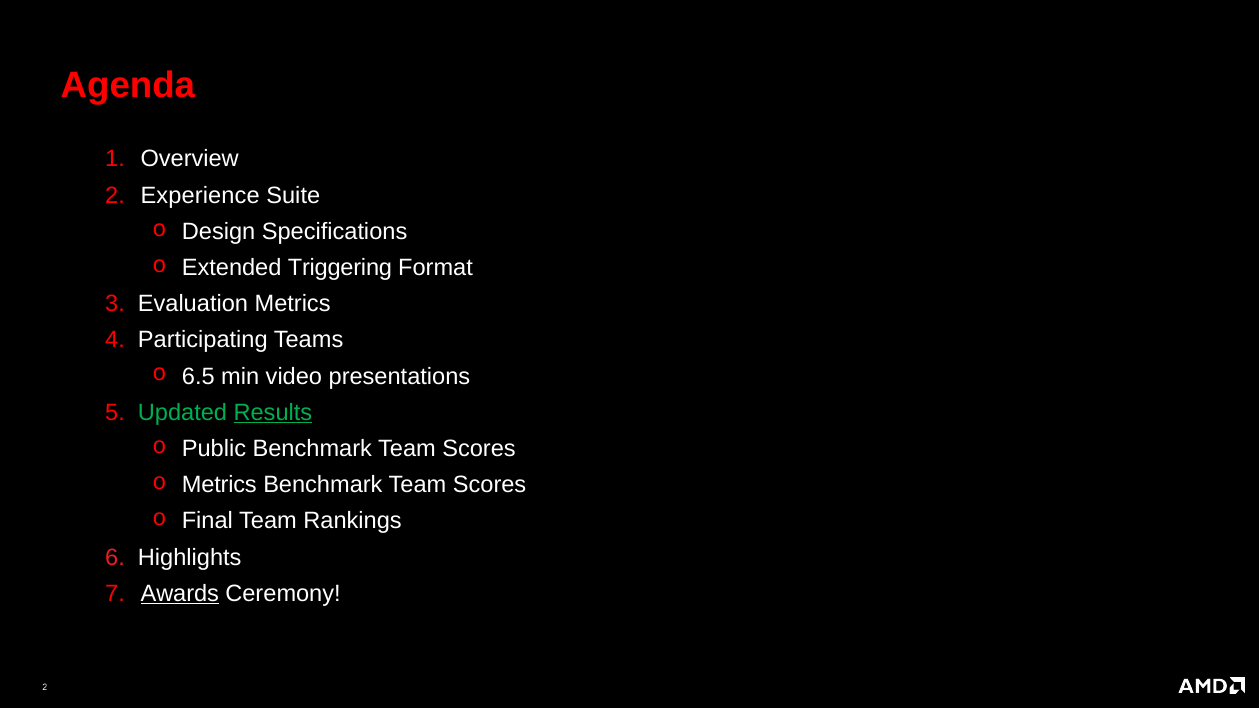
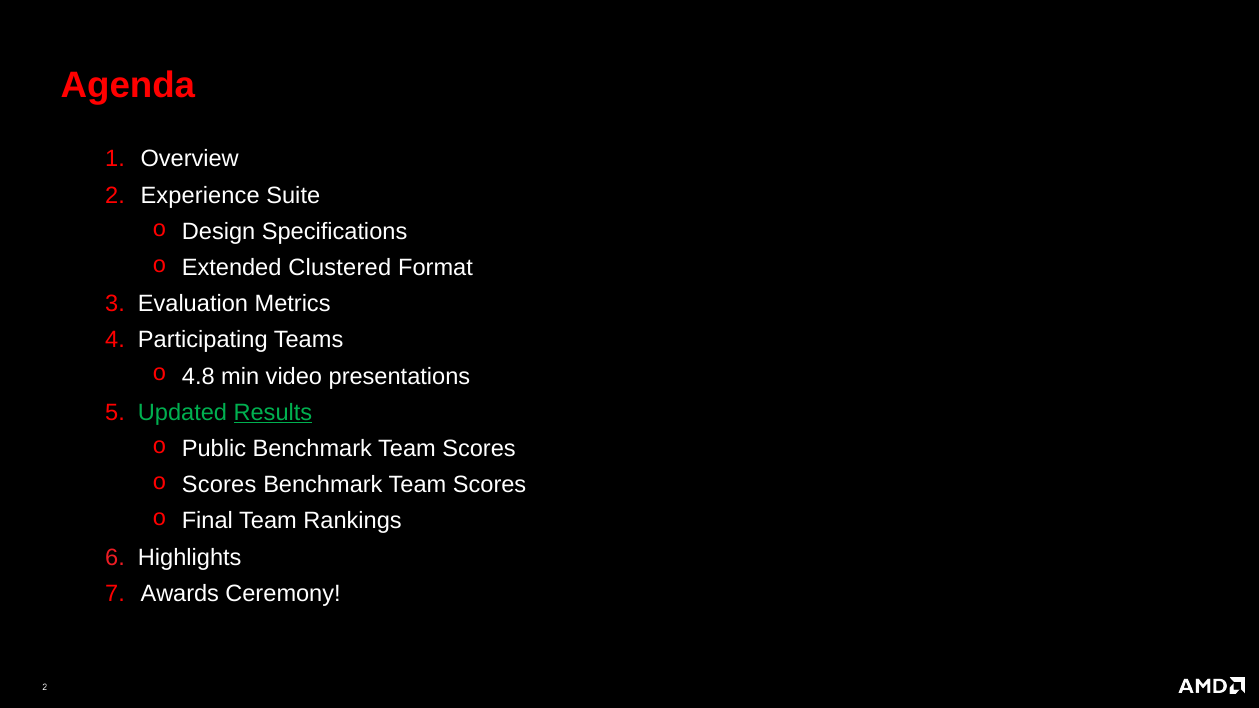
Triggering: Triggering -> Clustered (340, 268)
6.5: 6.5 -> 4.8 (198, 376)
Metrics: Metrics -> Scores (219, 485)
Awards underline: present -> none (180, 594)
